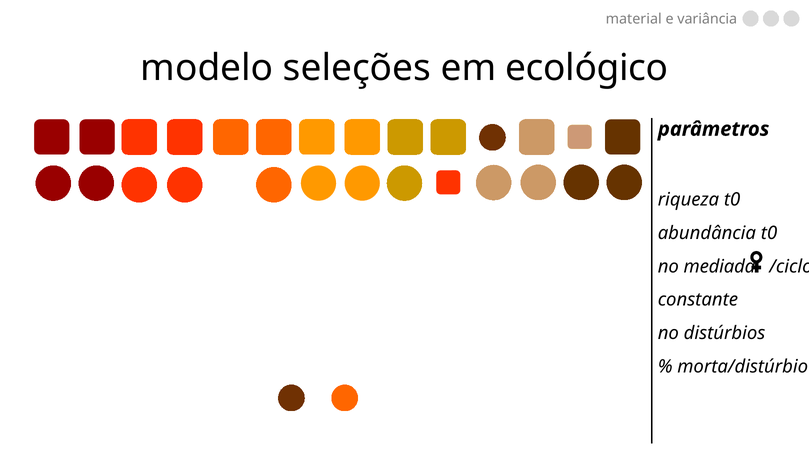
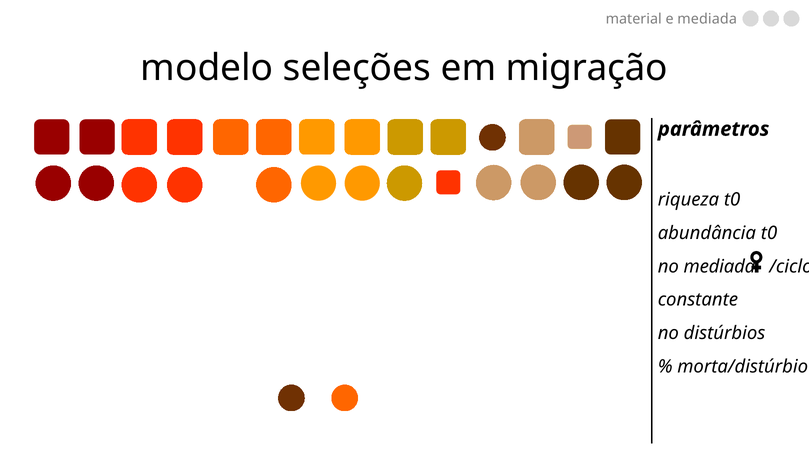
e variância: variância -> mediada (707, 19)
ecológico: ecológico -> migração (587, 68)
